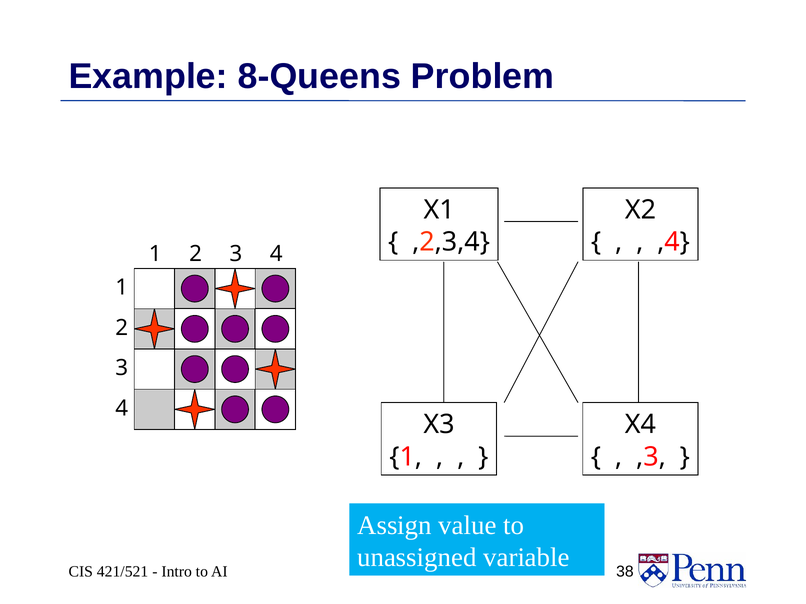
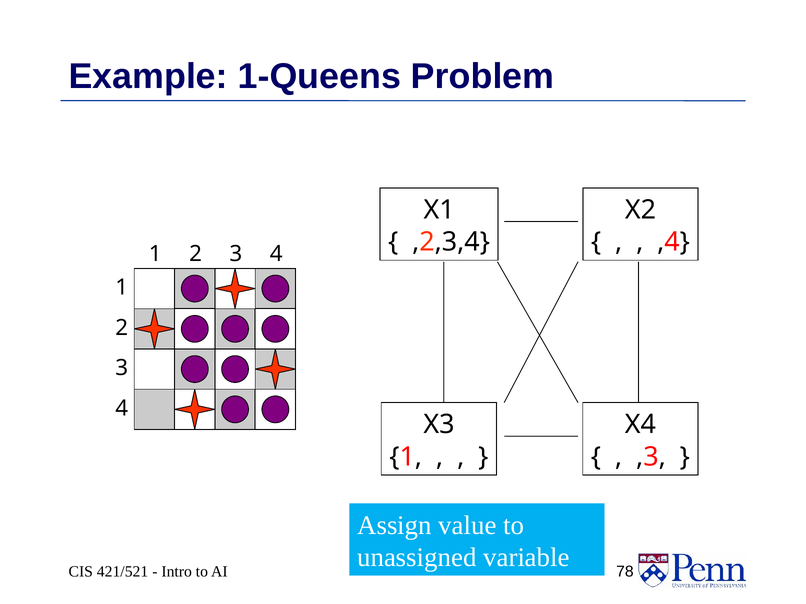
8-Queens: 8-Queens -> 1-Queens (319, 76)
38: 38 -> 78 (625, 572)
